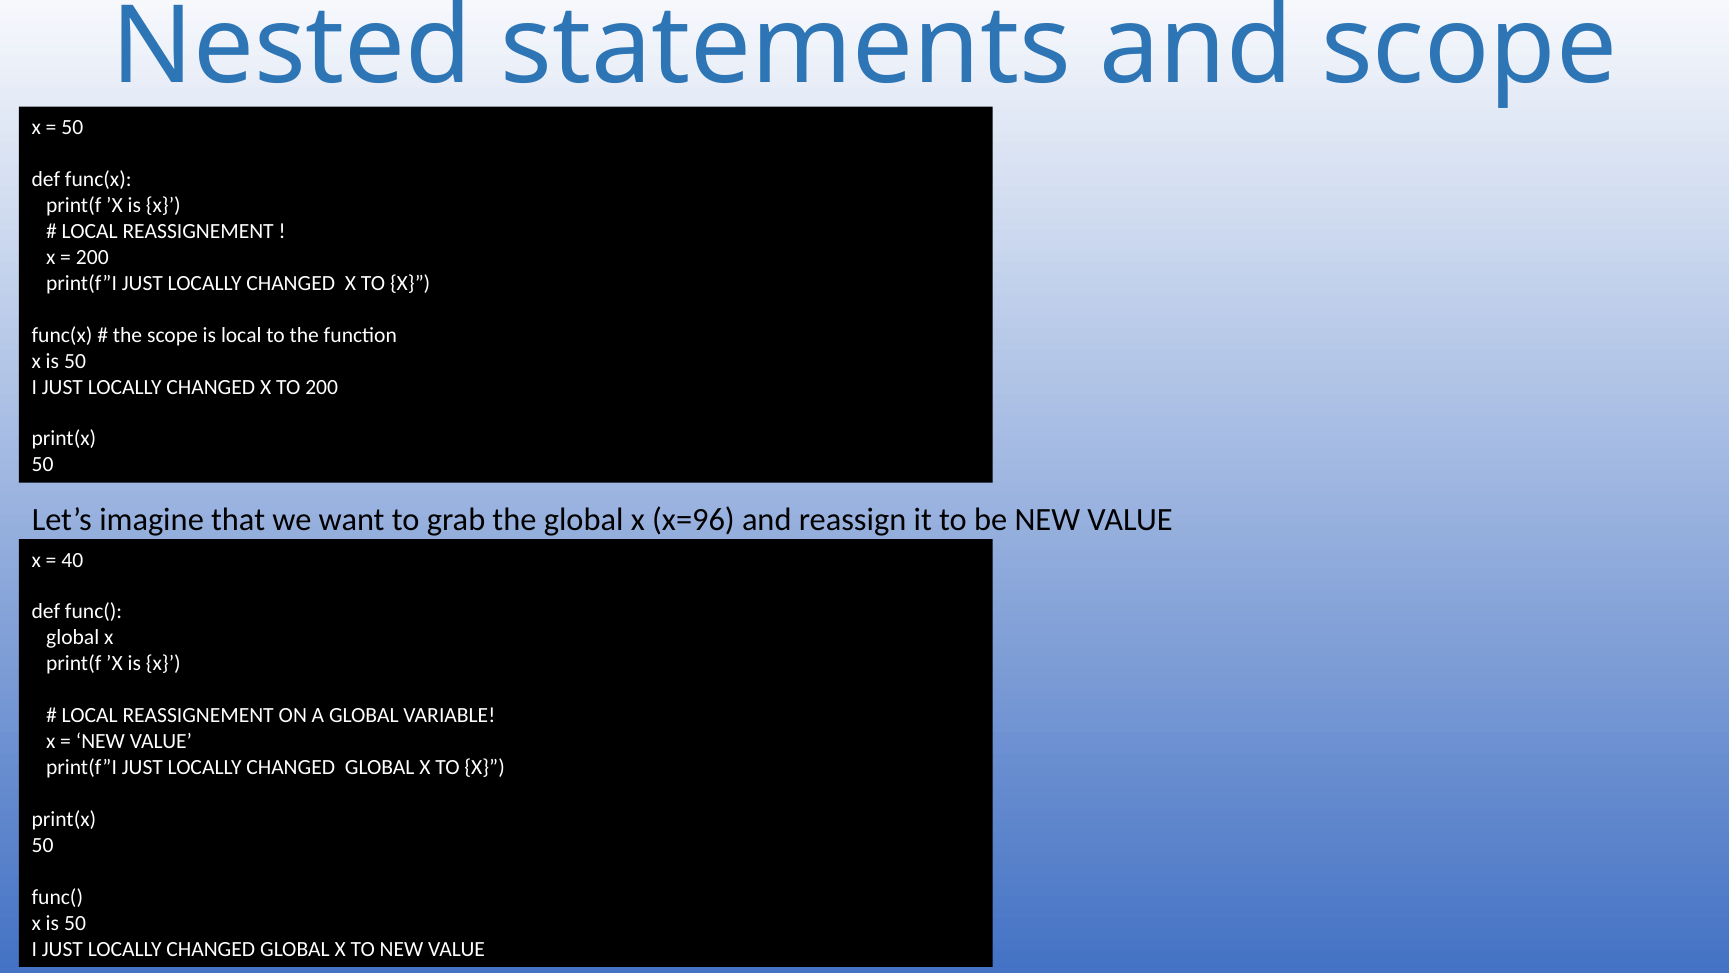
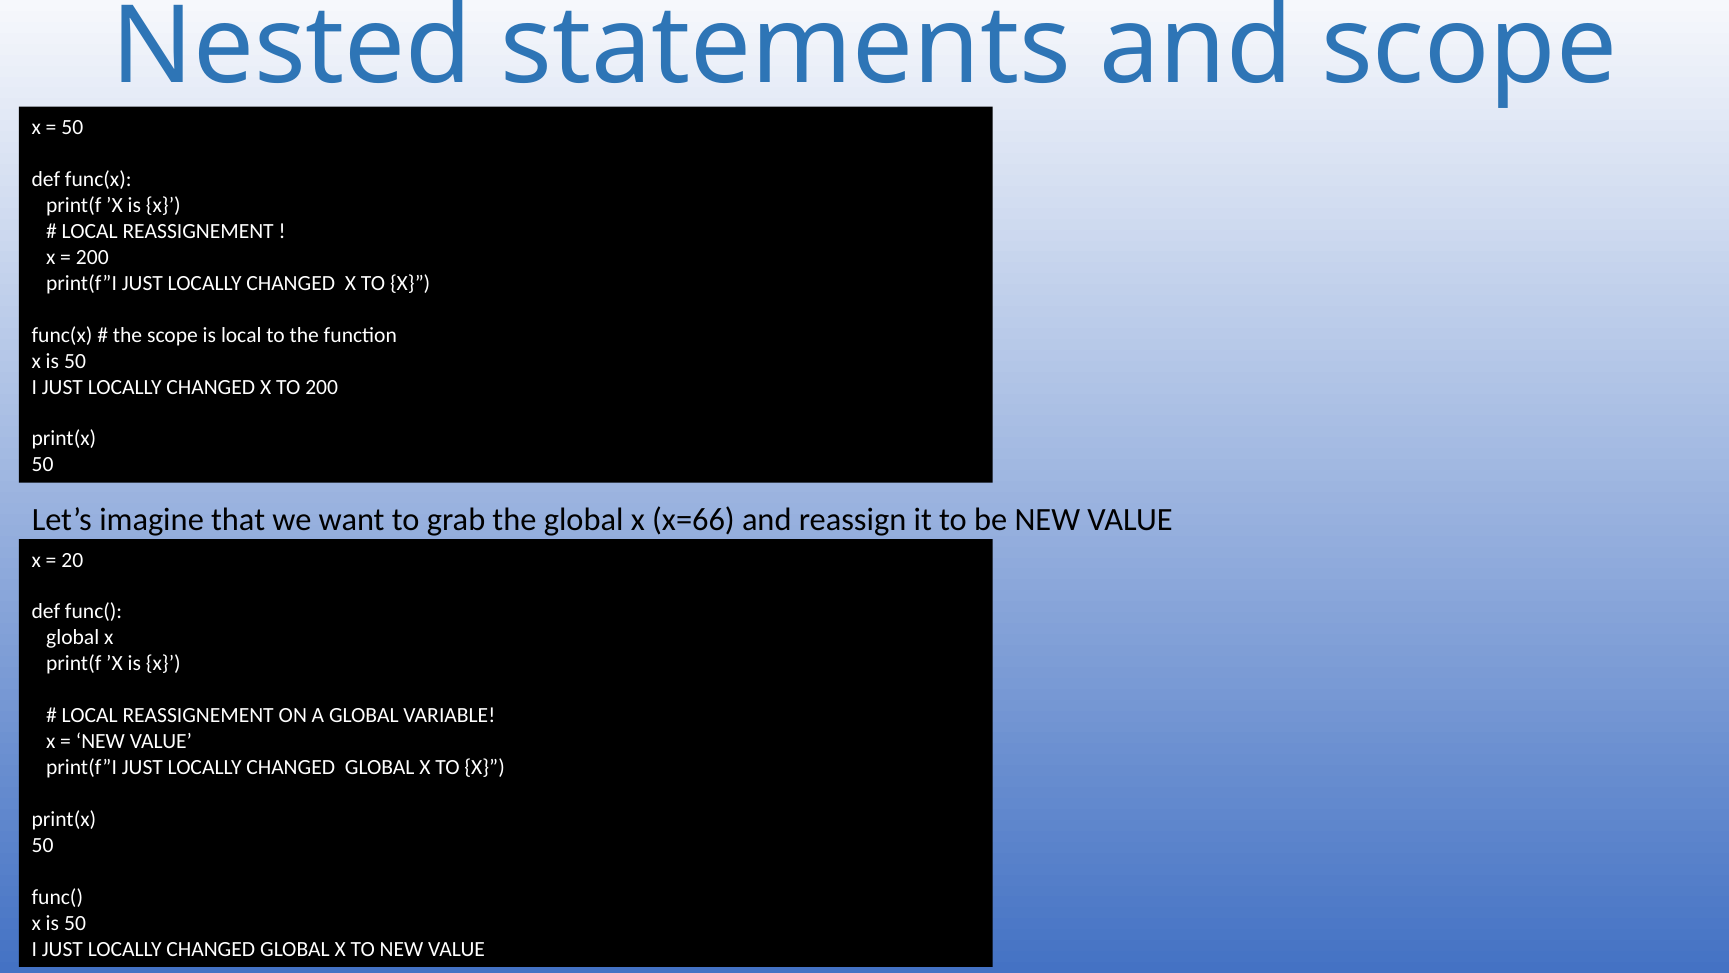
x=96: x=96 -> x=66 (693, 519)
40: 40 -> 20 (72, 560)
